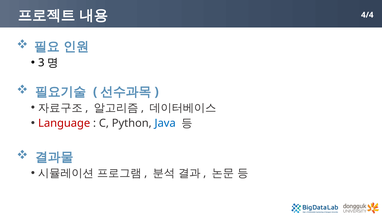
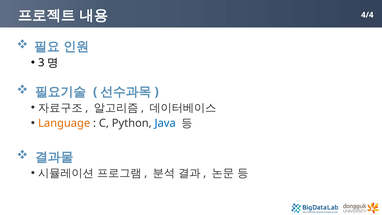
Language colour: red -> orange (64, 123)
